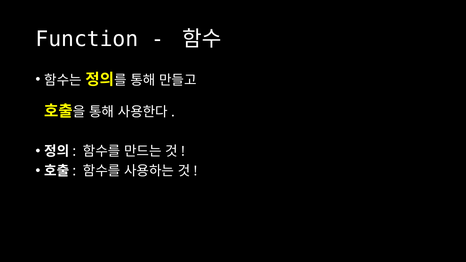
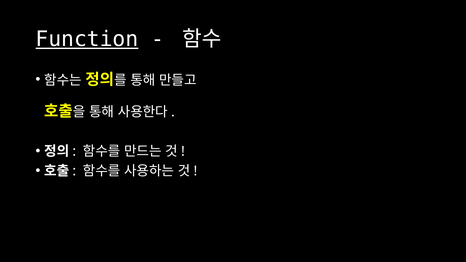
Function underline: none -> present (87, 39)
